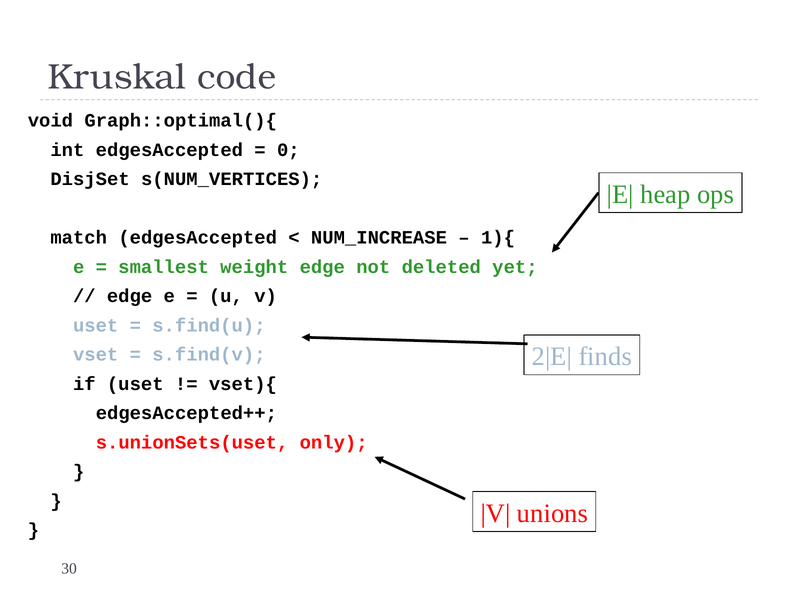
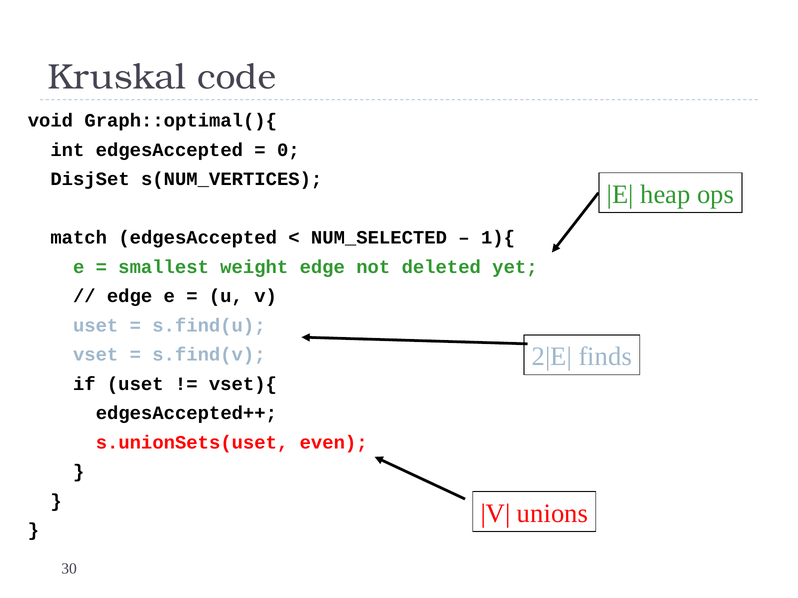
NUM_INCREASE: NUM_INCREASE -> NUM_SELECTED (379, 238)
only: only -> even (334, 443)
